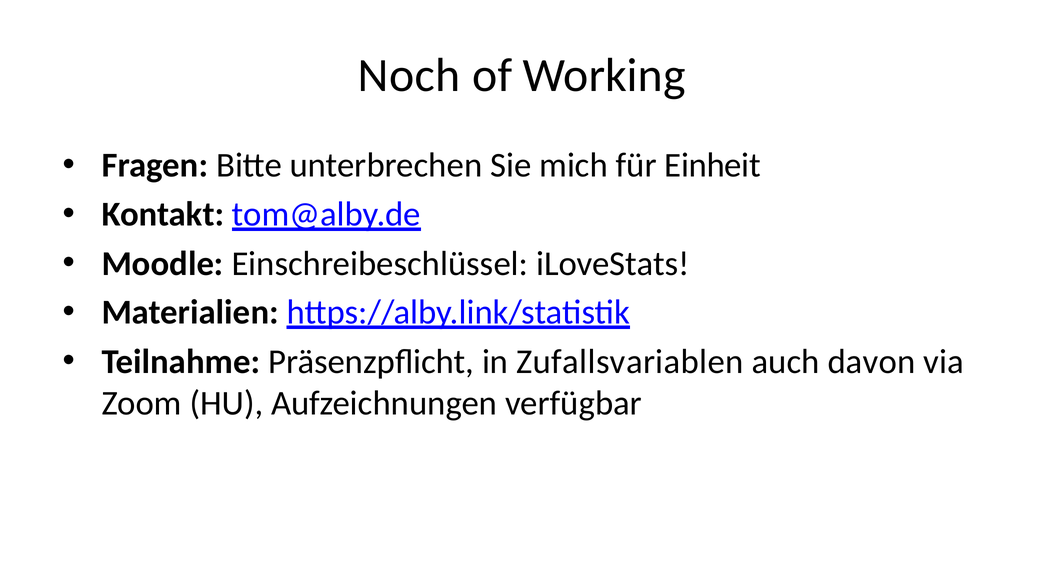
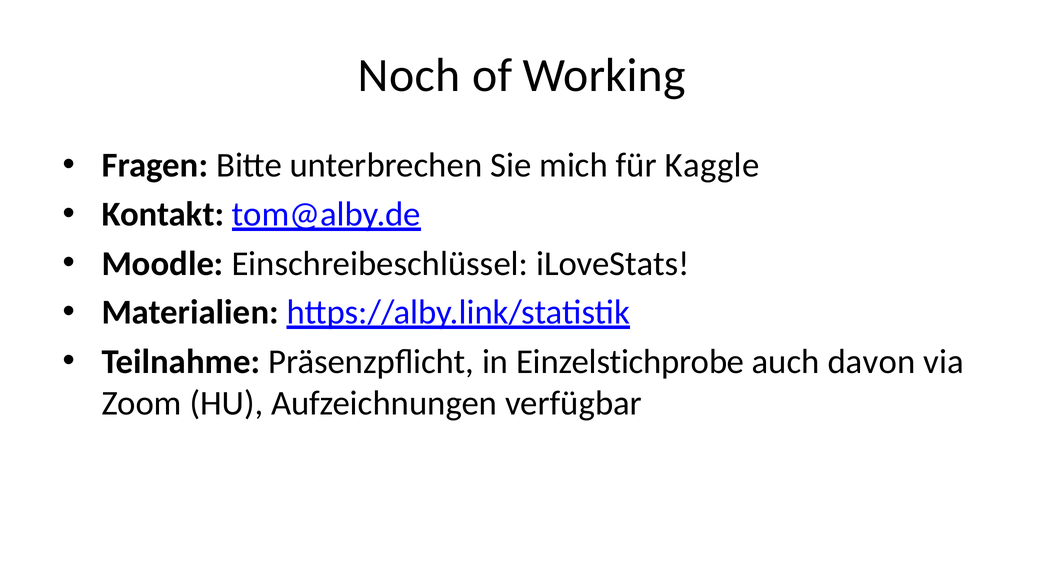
Einheit: Einheit -> Kaggle (712, 165)
Zufallsvariablen: Zufallsvariablen -> Einzelstichprobe (630, 361)
